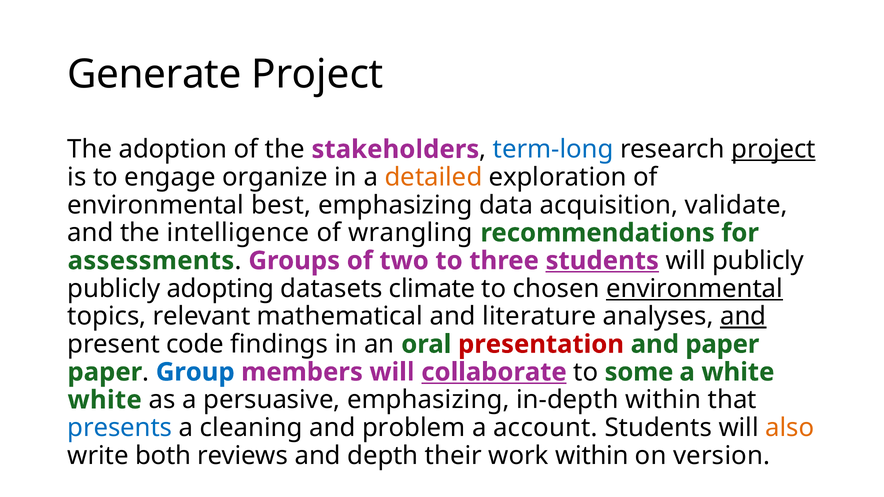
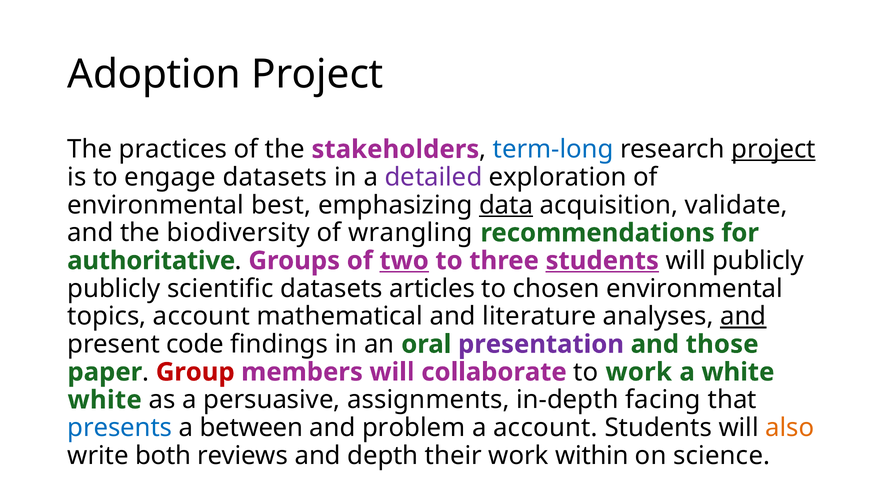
Generate: Generate -> Adoption (154, 74)
adoption: adoption -> practices (173, 149)
engage organize: organize -> datasets (275, 177)
detailed colour: orange -> purple (434, 177)
data underline: none -> present (506, 205)
intelligence: intelligence -> biodiversity (238, 233)
assessments: assessments -> authoritative (151, 261)
two underline: none -> present (404, 261)
adopting: adopting -> scientific (220, 289)
climate: climate -> articles (432, 289)
environmental underline: present -> none (695, 289)
topics relevant: relevant -> account (201, 317)
presentation colour: red -> purple (541, 344)
and paper: paper -> those (722, 344)
Group colour: blue -> red (195, 372)
collaborate underline: present -> none (494, 372)
to some: some -> work (639, 372)
persuasive emphasizing: emphasizing -> assignments (428, 400)
in-depth within: within -> facing (663, 400)
cleaning: cleaning -> between (251, 428)
version: version -> science (722, 456)
